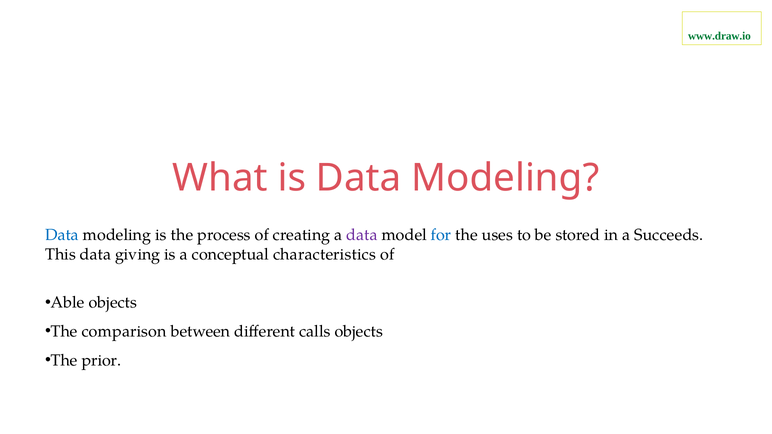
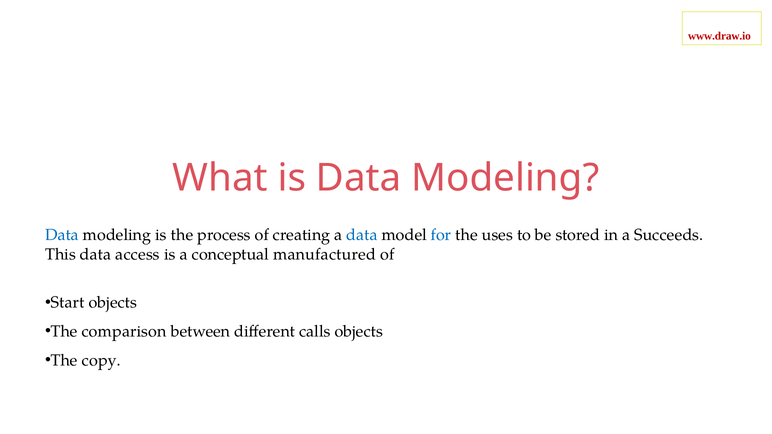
www.draw.io colour: green -> red (719, 36)
data colour: purple -> blue (362, 235)
giving: giving -> access (138, 255)
characteristics: characteristics -> manufactured (325, 255)
Able: Able -> Start (68, 303)
prior: prior -> copy (101, 361)
